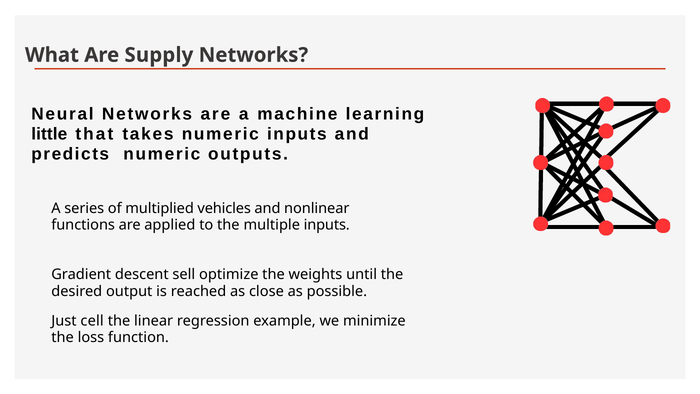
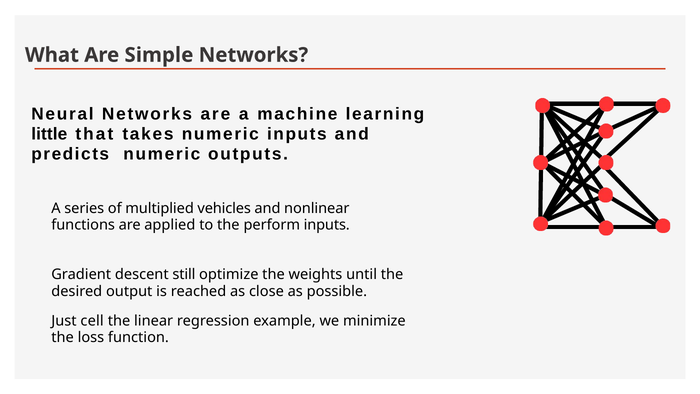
Supply: Supply -> Simple (159, 55)
multiple: multiple -> perform (272, 225)
sell: sell -> still (184, 274)
